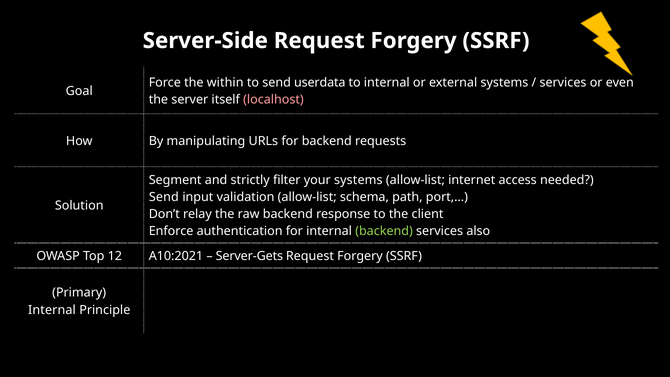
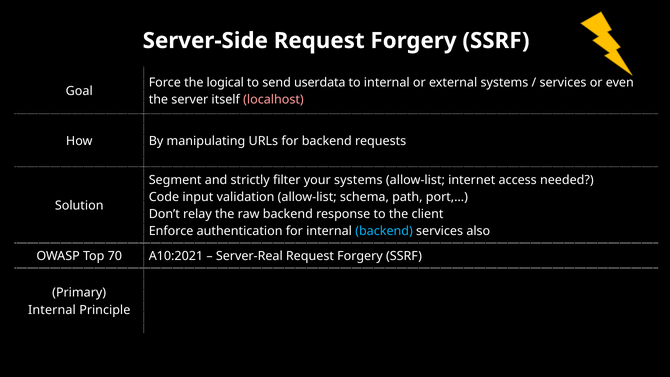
within: within -> logical (225, 82)
Send: Send -> Code (164, 197)
backend colour: light green -> light blue (384, 231)
12: 12 -> 70 (115, 256)
Server-Gets: Server-Gets -> Server-Real (249, 256)
